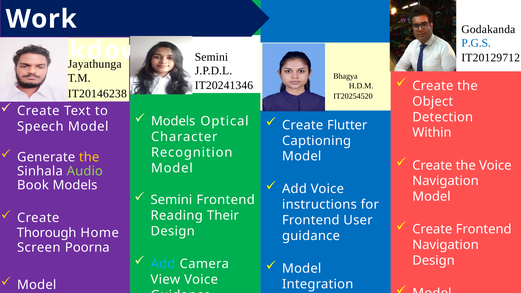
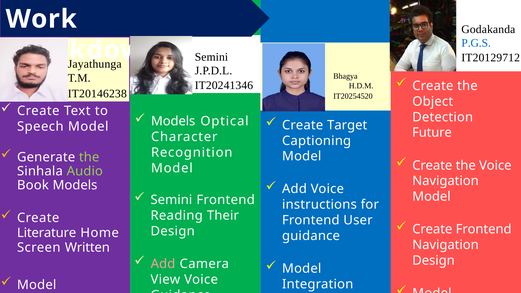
Flutter: Flutter -> Target (347, 125)
Within: Within -> Future (432, 133)
the colour: yellow -> light green (89, 157)
Thorough: Thorough -> Literature (47, 233)
Poorna: Poorna -> Written (87, 248)
Add colour: light blue -> pink (163, 264)
